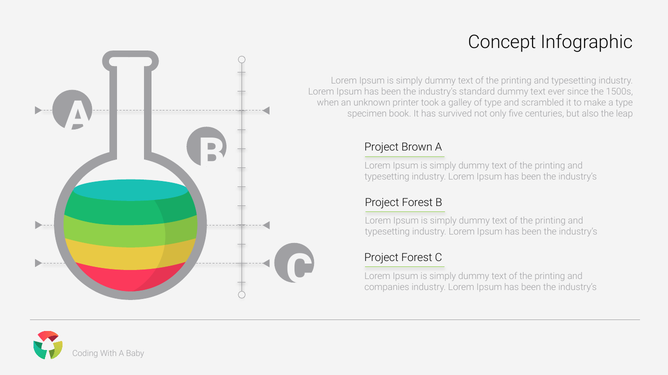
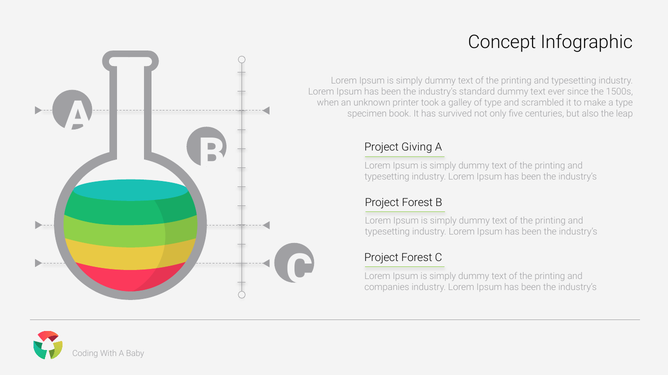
Brown: Brown -> Giving (417, 148)
